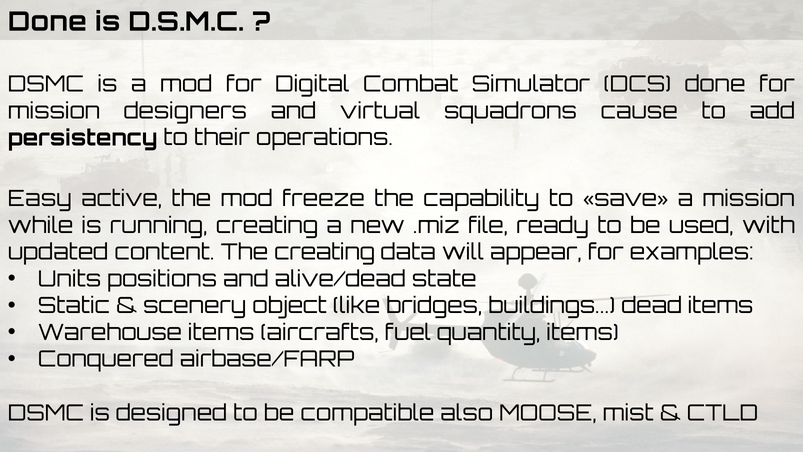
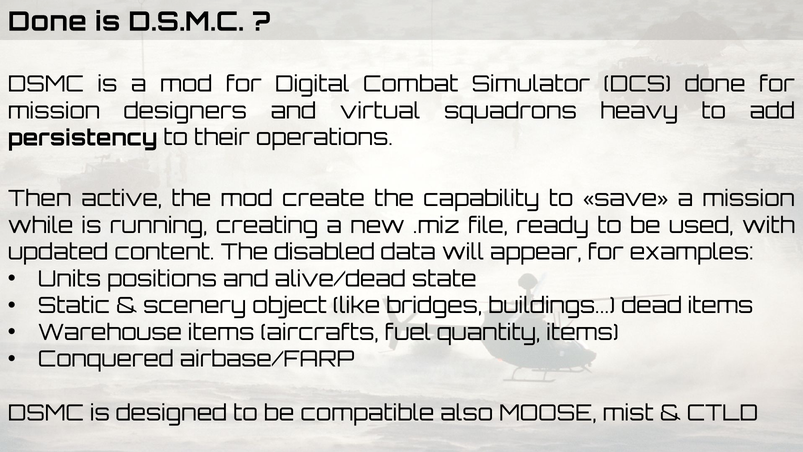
cause: cause -> heavy (639, 111)
Easy: Easy -> Then (40, 199)
freeze: freeze -> create (323, 199)
The creating: creating -> disabled (325, 252)
